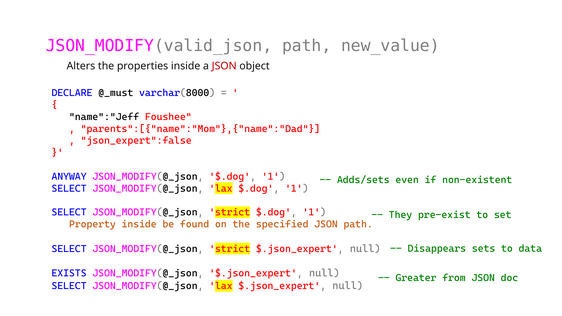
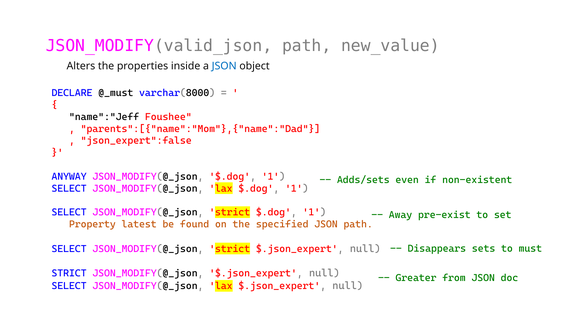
JSON colour: red -> blue (224, 66)
They: They -> Away (401, 215)
Property inside: inside -> latest (139, 224)
data: data -> must (530, 249)
EXISTS: EXISTS -> STRICT (69, 273)
